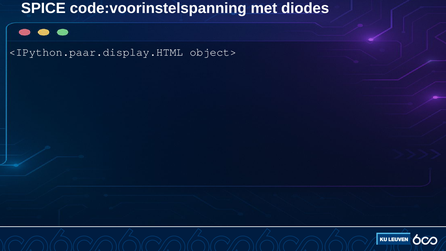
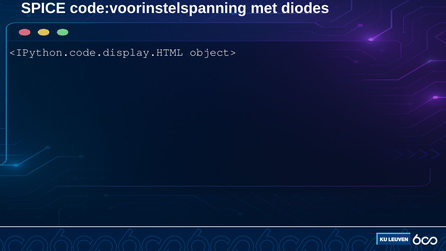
<IPython.paar.display.HTML: <IPython.paar.display.HTML -> <IPython.code.display.HTML (96, 52)
